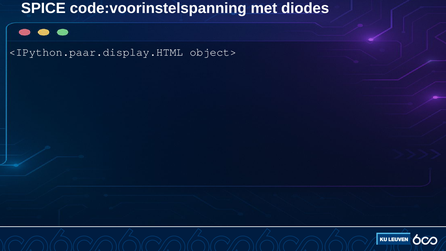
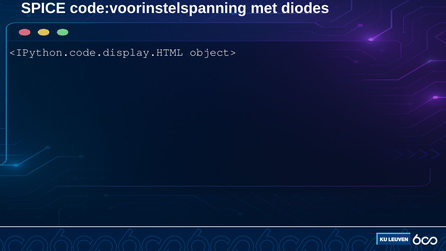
<IPython.paar.display.HTML: <IPython.paar.display.HTML -> <IPython.code.display.HTML (96, 52)
